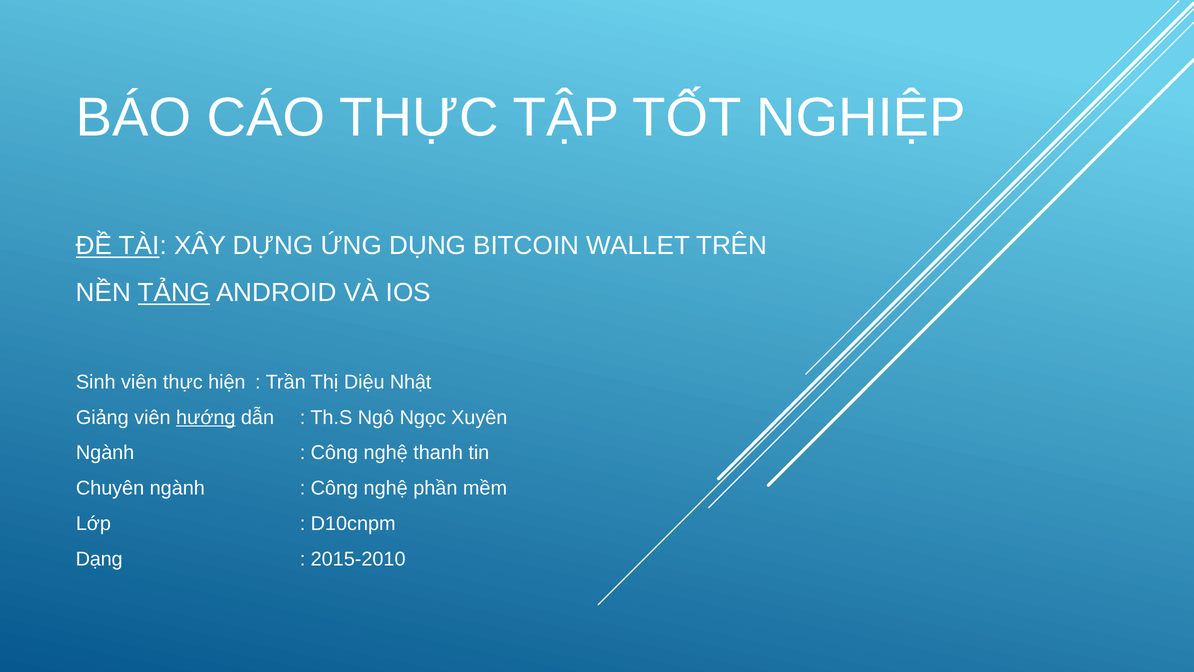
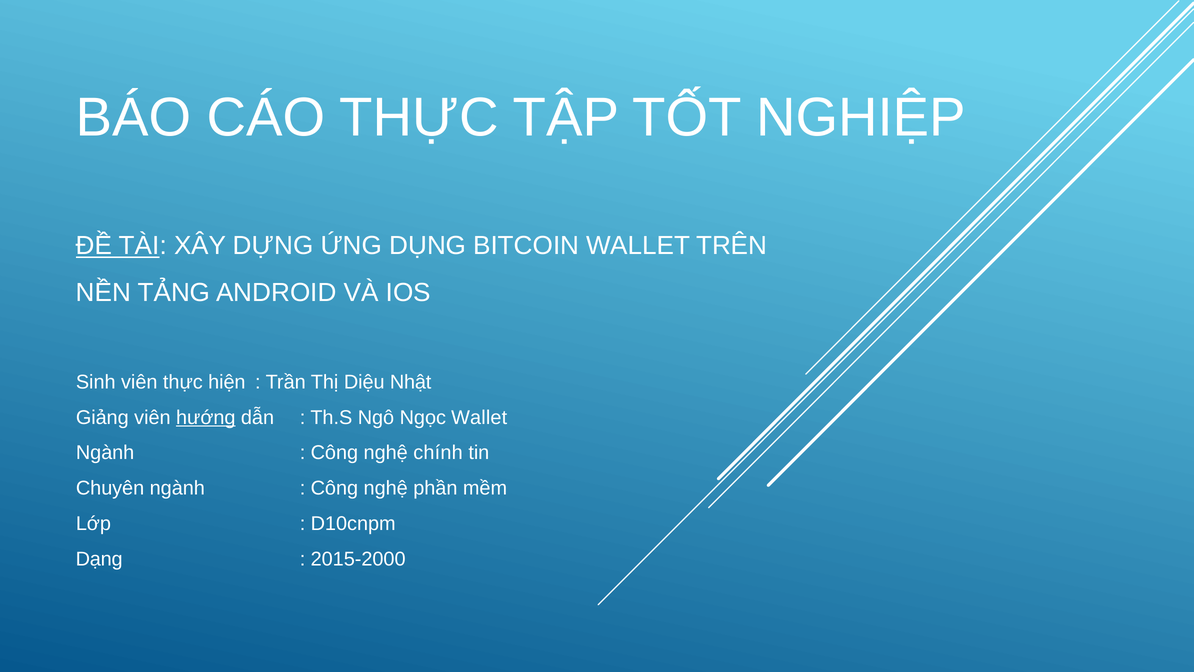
TẢNG underline: present -> none (174, 293)
Ngọc Xuyên: Xuyên -> Wallet (479, 417)
thanh: thanh -> chính (438, 453)
2015-2010: 2015-2010 -> 2015-2000 (358, 559)
